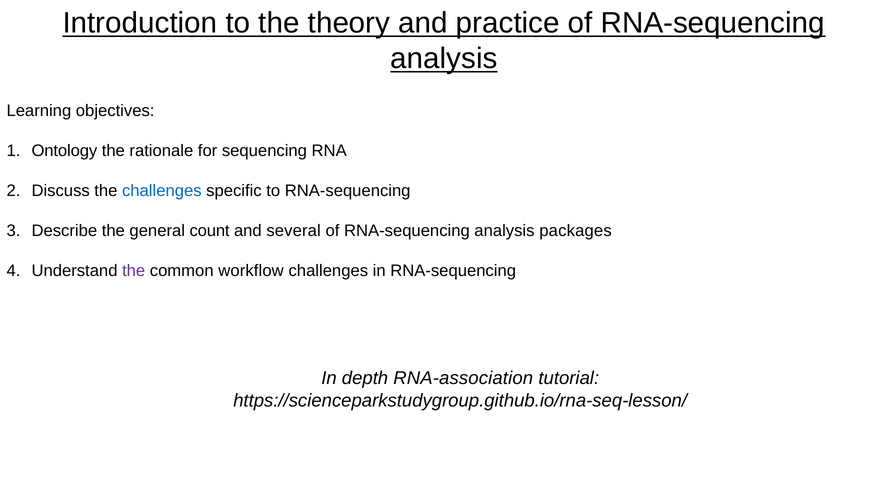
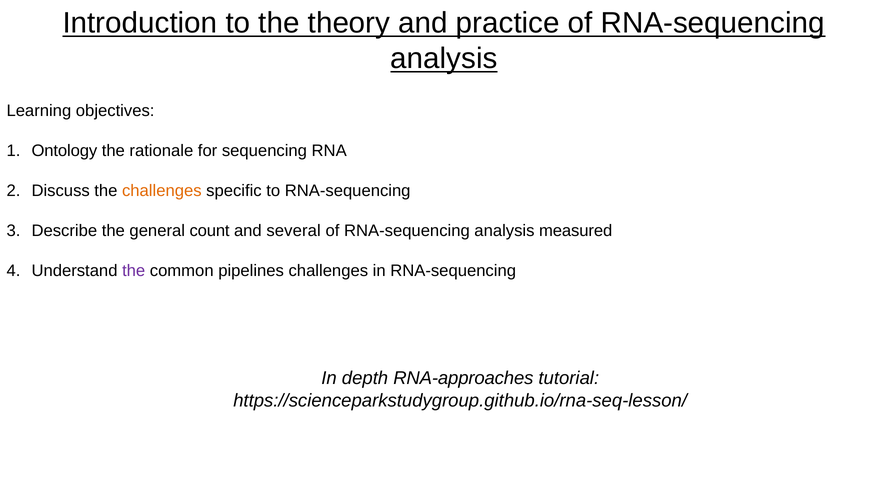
challenges colour: blue -> orange (162, 191)
packages: packages -> measured (576, 231)
workflow: workflow -> pipelines (251, 271)
RNA-association: RNA-association -> RNA-approaches (463, 379)
